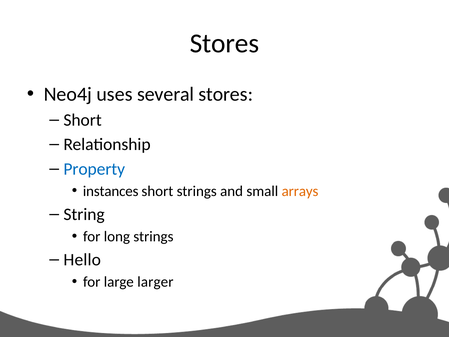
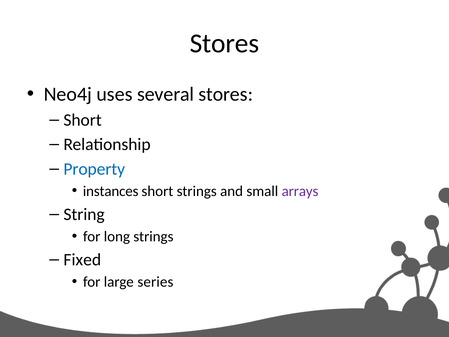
arrays colour: orange -> purple (300, 191)
Hello: Hello -> Fixed (82, 260)
larger: larger -> series (155, 282)
